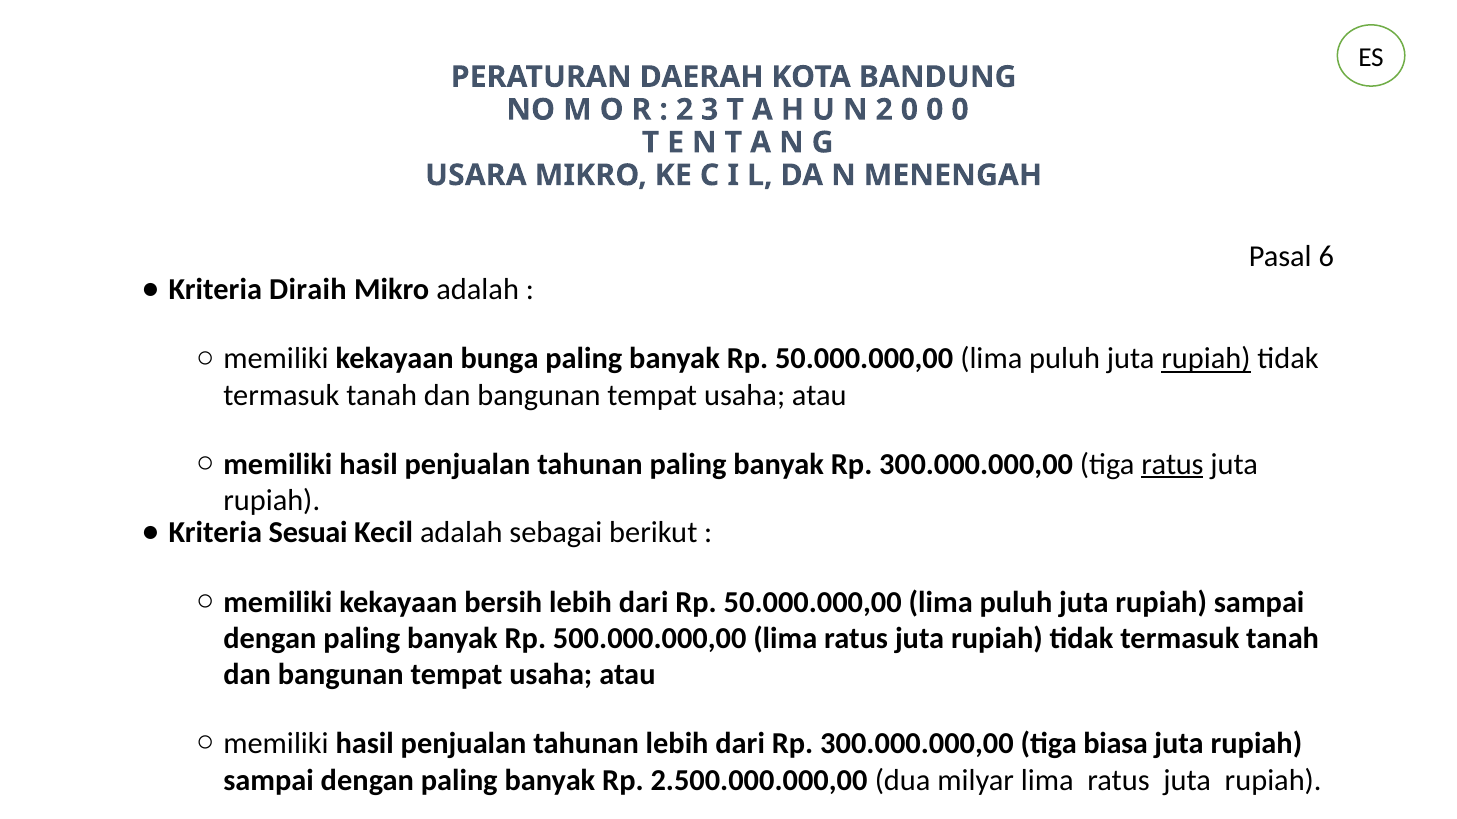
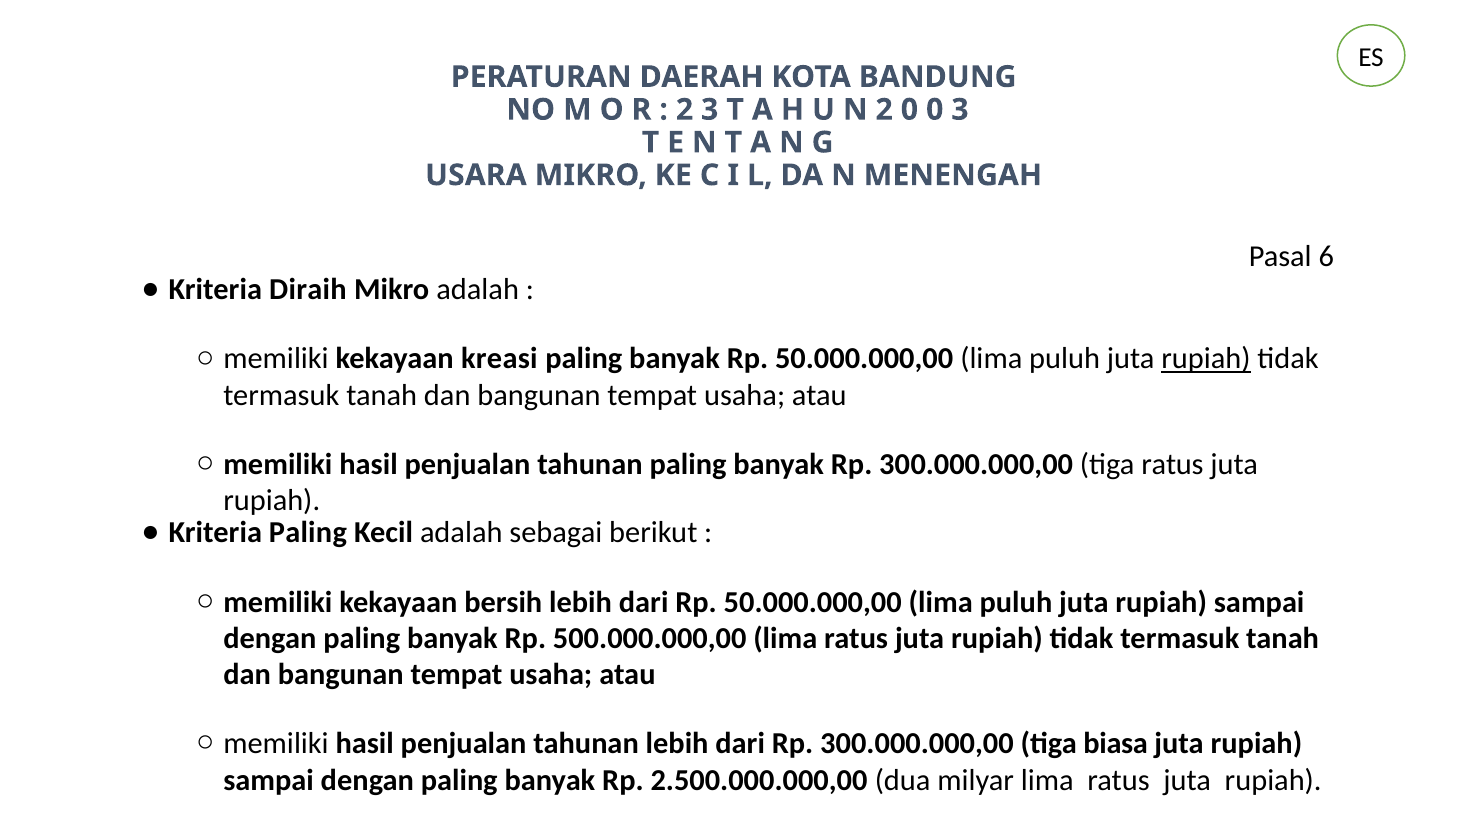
0 0 0: 0 -> 3 (960, 110)
bunga: bunga -> kreasi (499, 359)
ratus underline: present -> none (1172, 464)
Kriteria Sesuai: Sesuai -> Paling (308, 533)
